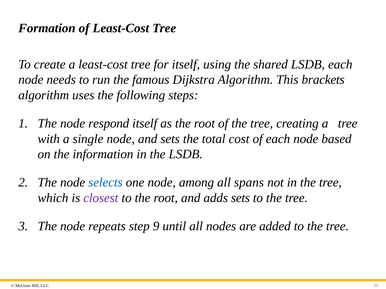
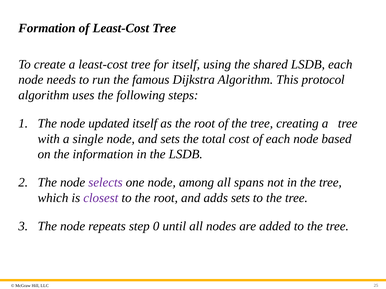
brackets: brackets -> protocol (323, 80)
respond: respond -> updated (109, 124)
selects colour: blue -> purple (105, 183)
9: 9 -> 0 (156, 227)
